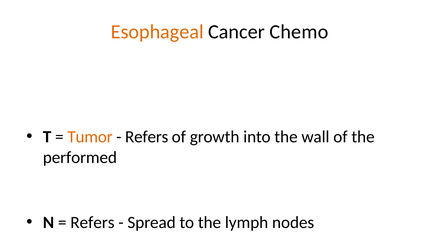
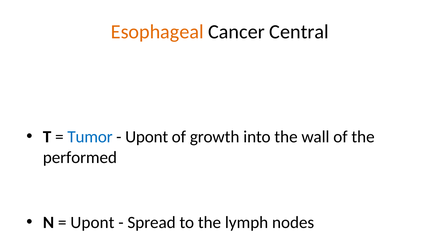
Chemo: Chemo -> Central (299, 32)
Tumor colour: orange -> blue (90, 136)
Refers: Refers -> Upont (147, 136)
Refers: Refers -> Upont (92, 222)
